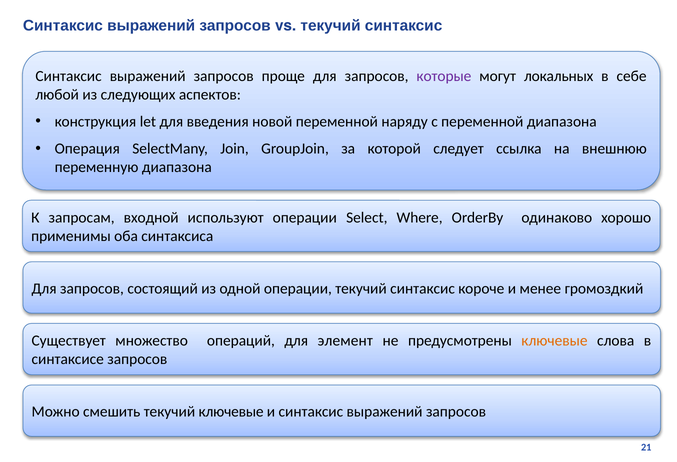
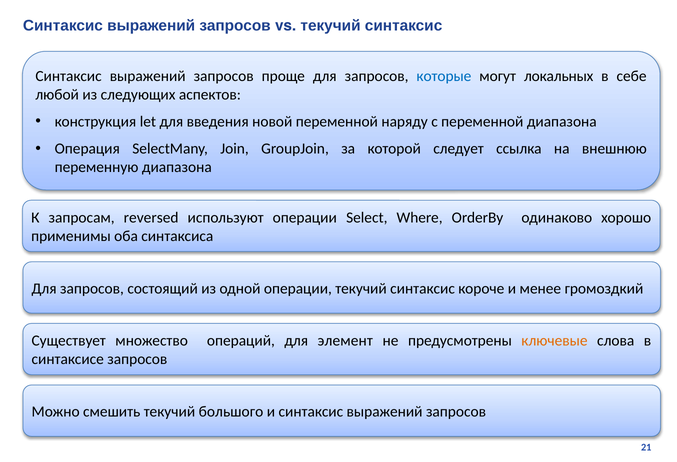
которые colour: purple -> blue (444, 76)
входной: входной -> reversed (151, 218)
текучий ключевые: ключевые -> большого (231, 411)
